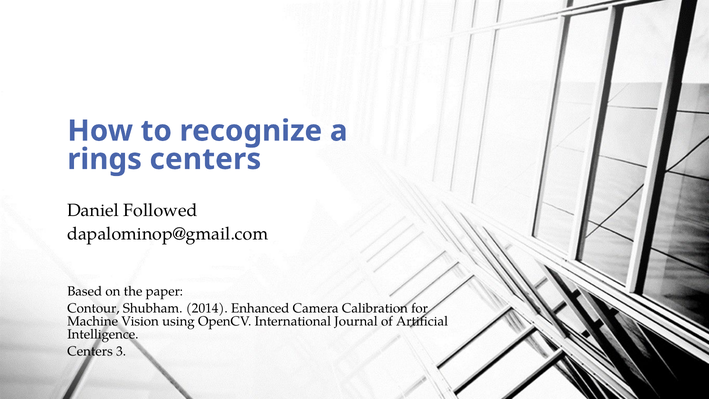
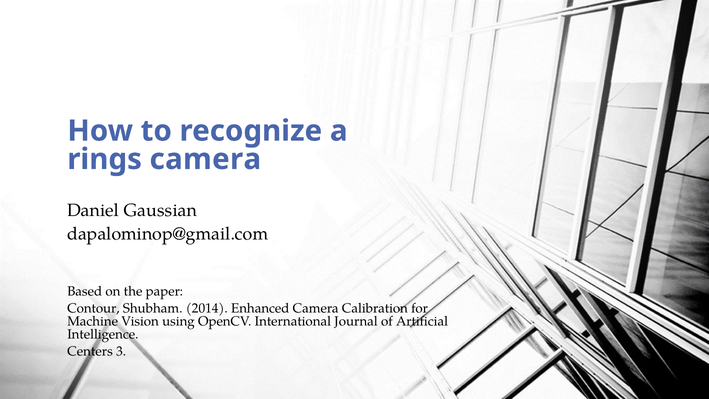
rings centers: centers -> camera (205, 159)
Followed: Followed -> Gaussian (160, 210)
